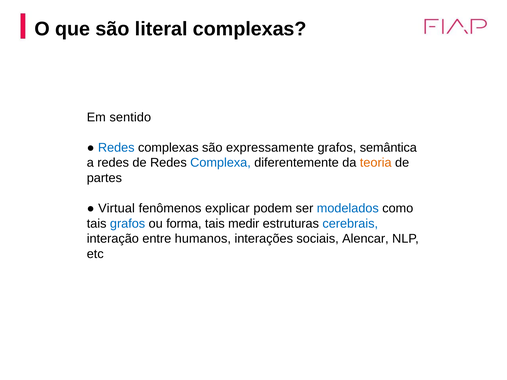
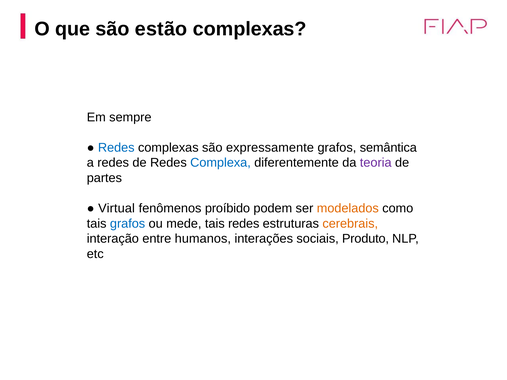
literal: literal -> estão (161, 29)
sentido: sentido -> sempre (130, 117)
teoria colour: orange -> purple (376, 163)
explicar: explicar -> proíbido (227, 209)
modelados colour: blue -> orange (348, 209)
forma: forma -> mede (184, 224)
tais medir: medir -> redes (244, 224)
cerebrais colour: blue -> orange (350, 224)
Alencar: Alencar -> Produto (365, 239)
